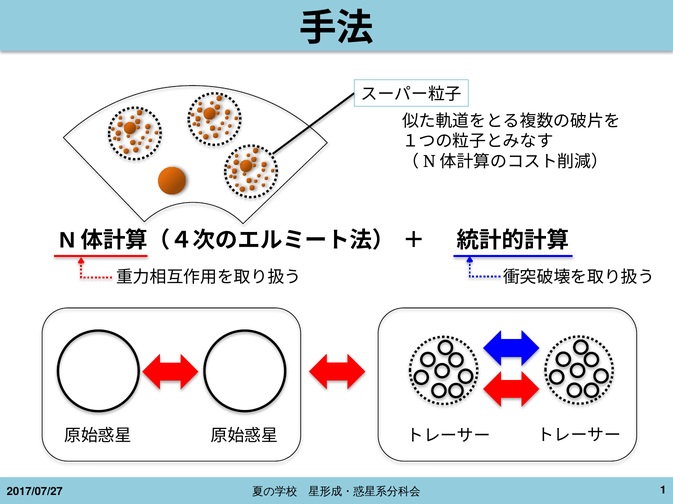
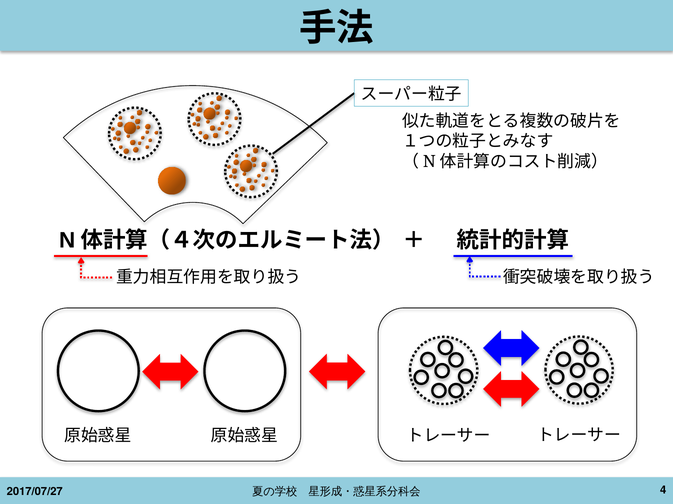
1: 1 -> 4 (663, 491)
